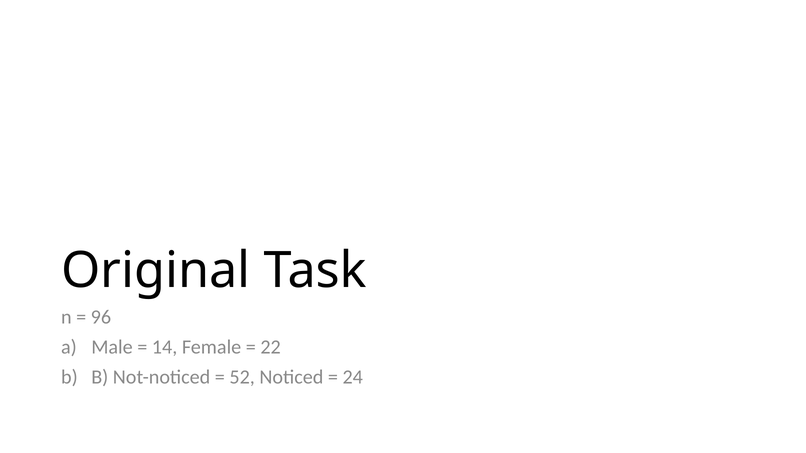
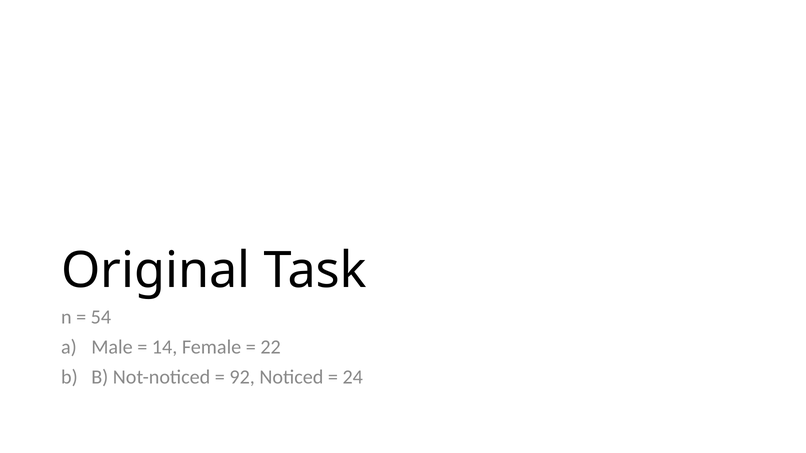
96: 96 -> 54 (101, 317)
52: 52 -> 92 (242, 378)
